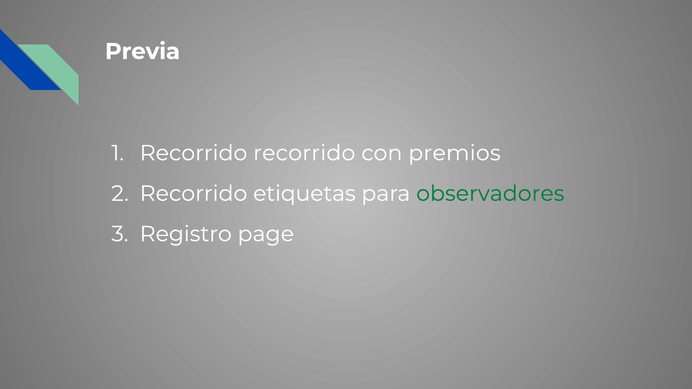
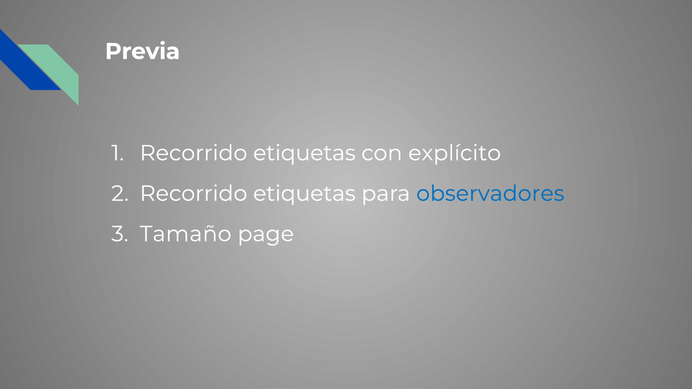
recorrido: recorrido -> etiquetas (304, 153)
premios: premios -> explícito (455, 153)
observadores colour: green -> blue (490, 194)
Registro: Registro -> Tamaño (186, 234)
